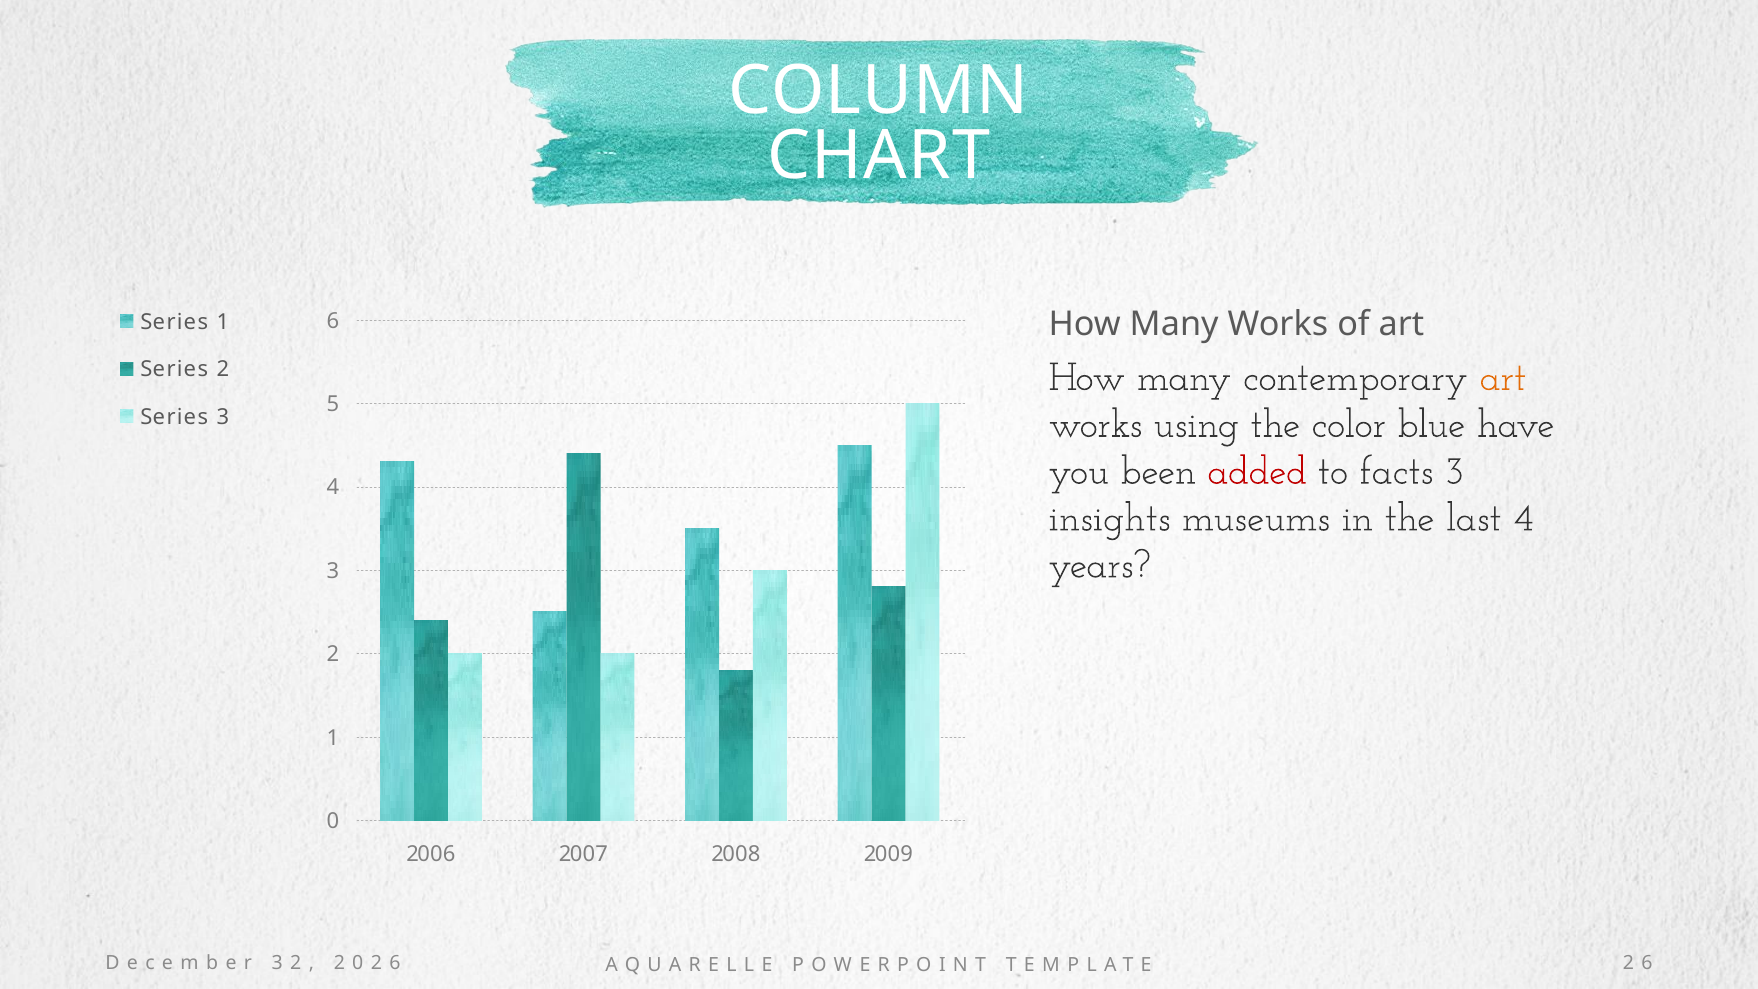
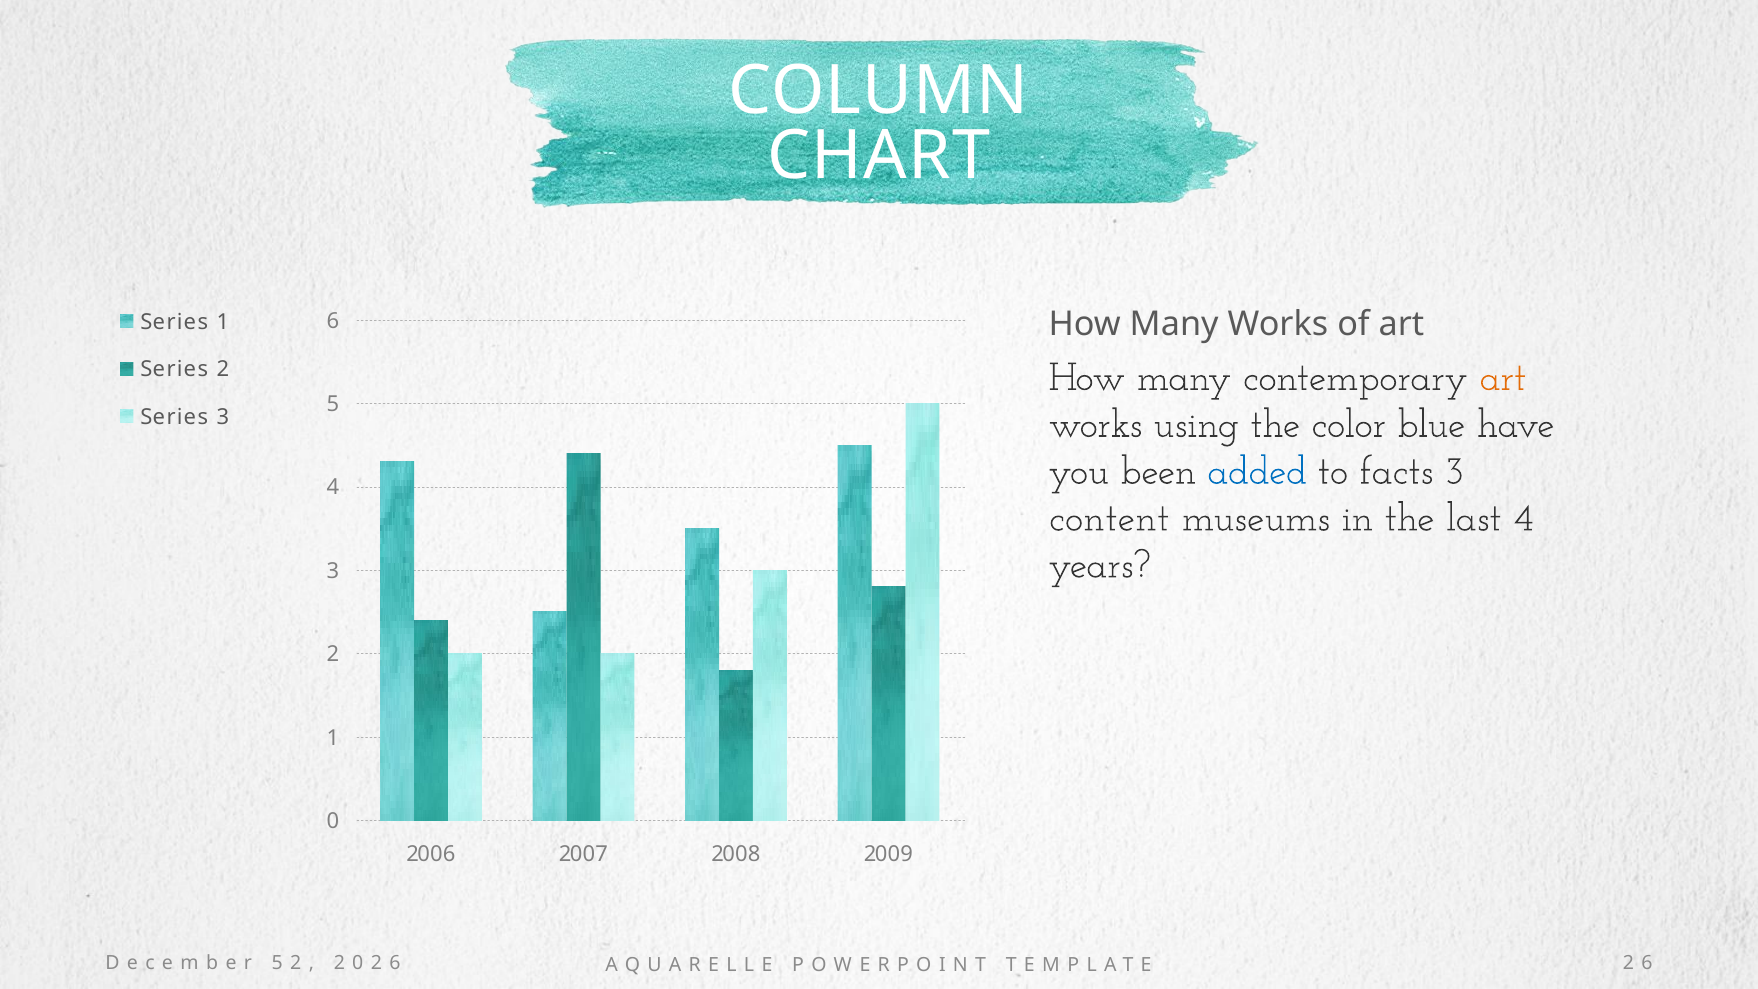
added colour: red -> blue (1257, 471)
insights: insights -> content (1109, 518)
3: 3 -> 5 (277, 963)
